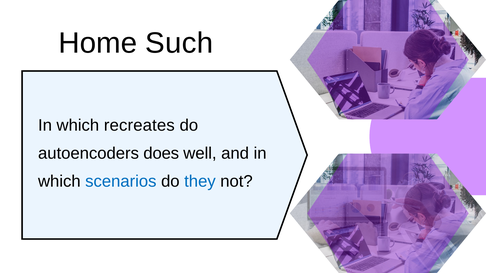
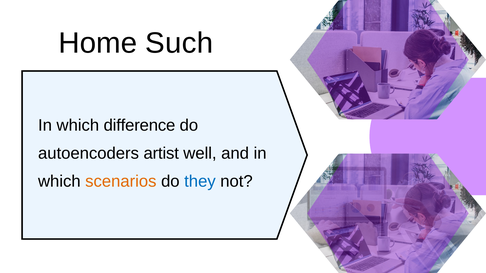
recreates: recreates -> difference (139, 126)
does: does -> artist (161, 154)
scenarios colour: blue -> orange (121, 181)
